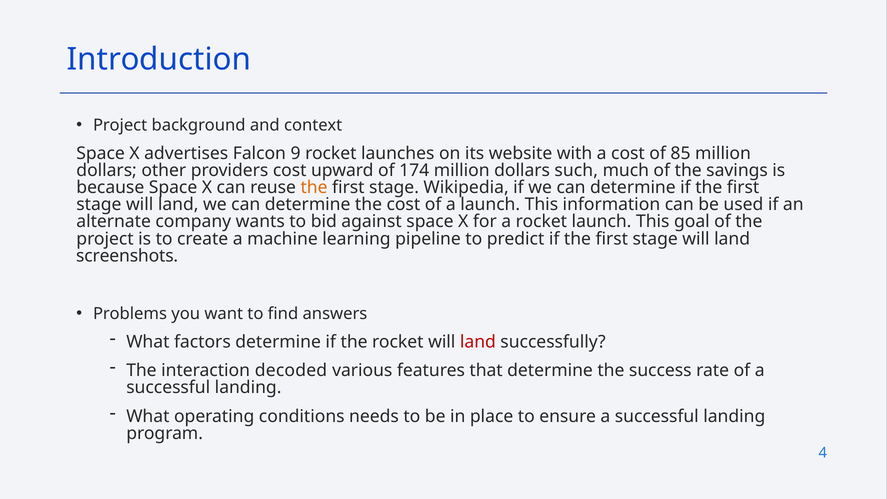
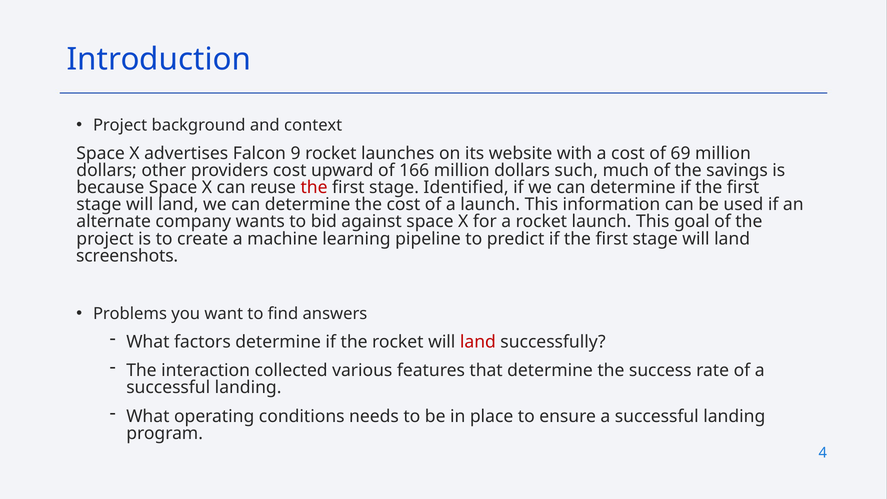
85: 85 -> 69 (681, 153)
174: 174 -> 166 (414, 171)
the colour: orange -> red (314, 188)
Wikipedia: Wikipedia -> Identified (466, 188)
decoded: decoded -> collected (291, 370)
